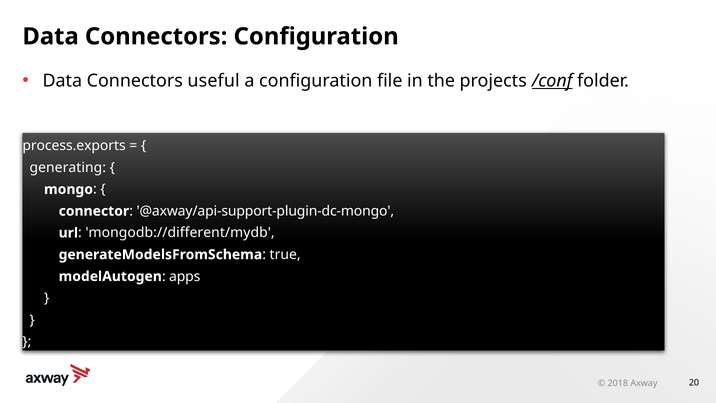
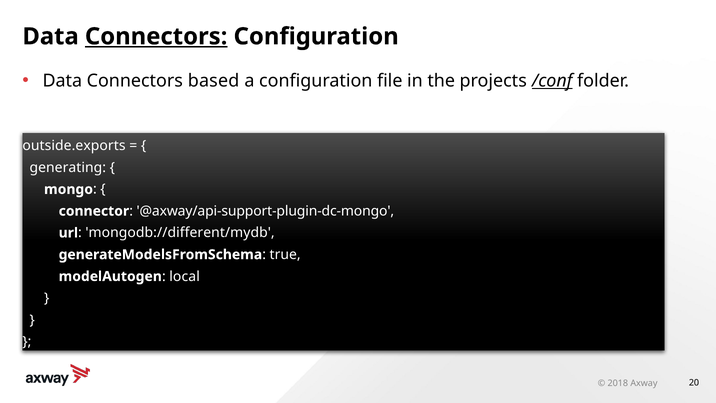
Connectors underline: none -> present (156, 36)
useful: useful -> based (214, 81)
process.exports: process.exports -> outside.exports (74, 146)
apps: apps -> local (185, 276)
